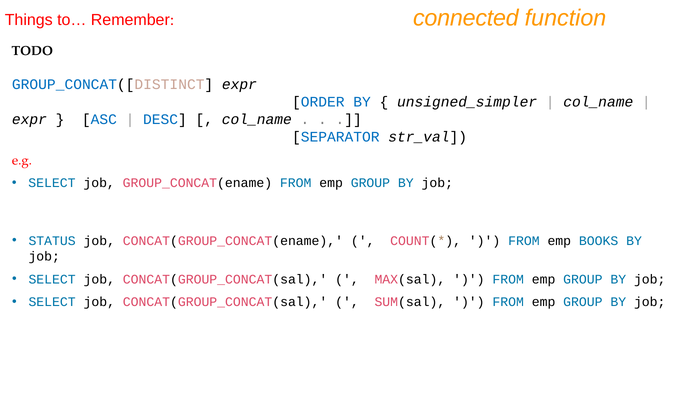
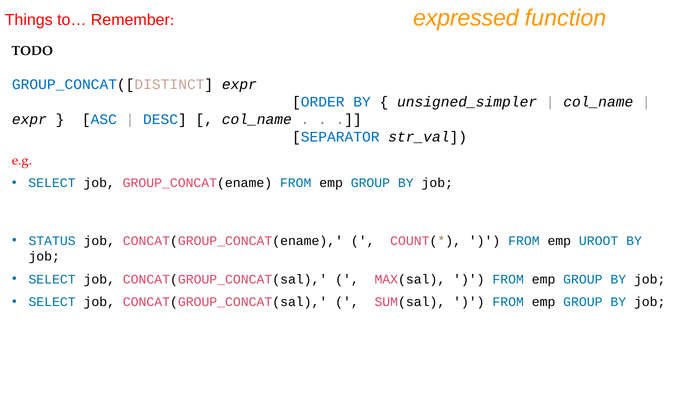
connected: connected -> expressed (466, 18)
BOOKS: BOOKS -> UROOT (599, 241)
